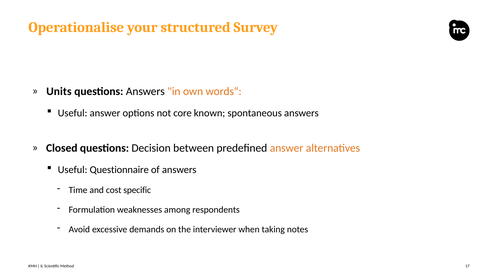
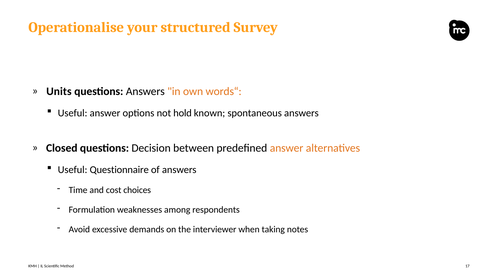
core: core -> hold (183, 113)
specific: specific -> choices (137, 190)
